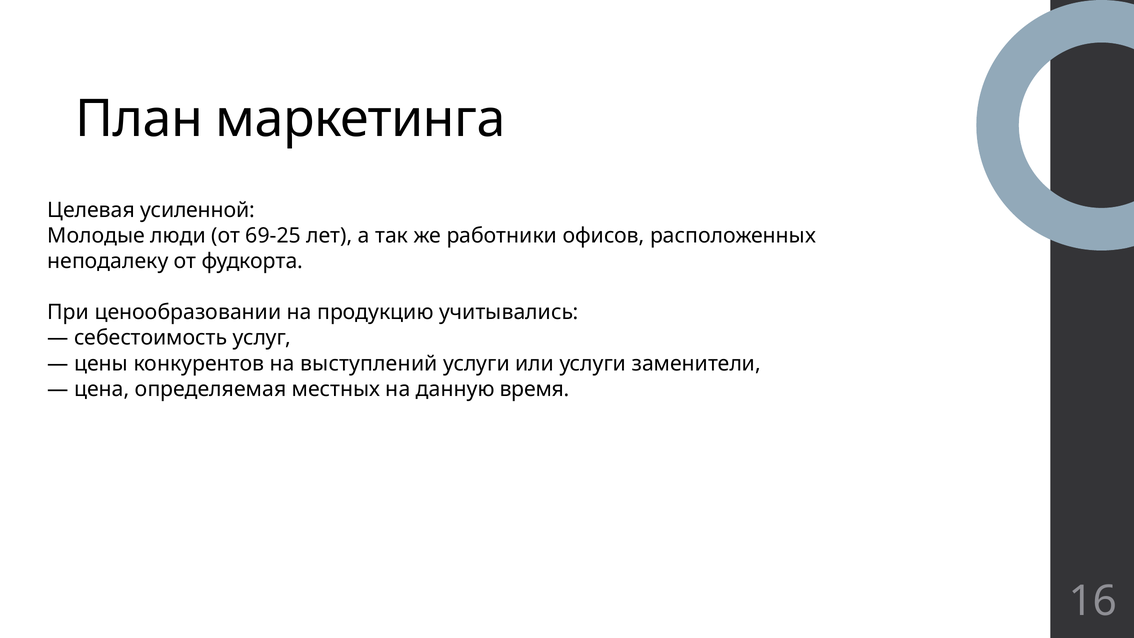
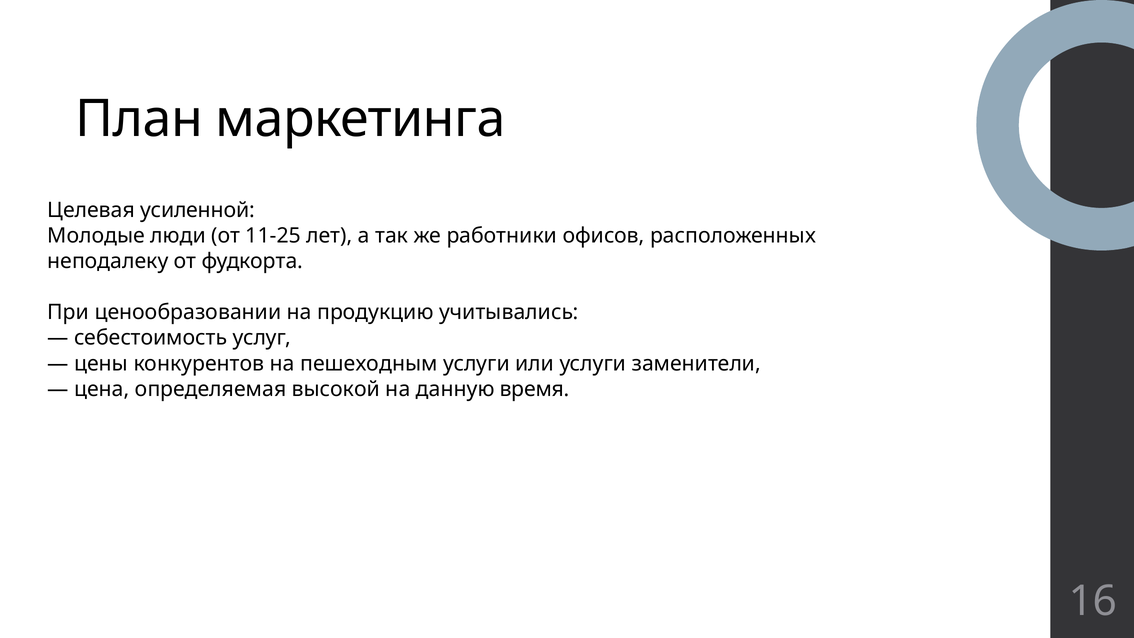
69-25: 69-25 -> 11-25 (273, 236)
выступлений: выступлений -> пешеходным (369, 363)
местных: местных -> высокой (336, 389)
